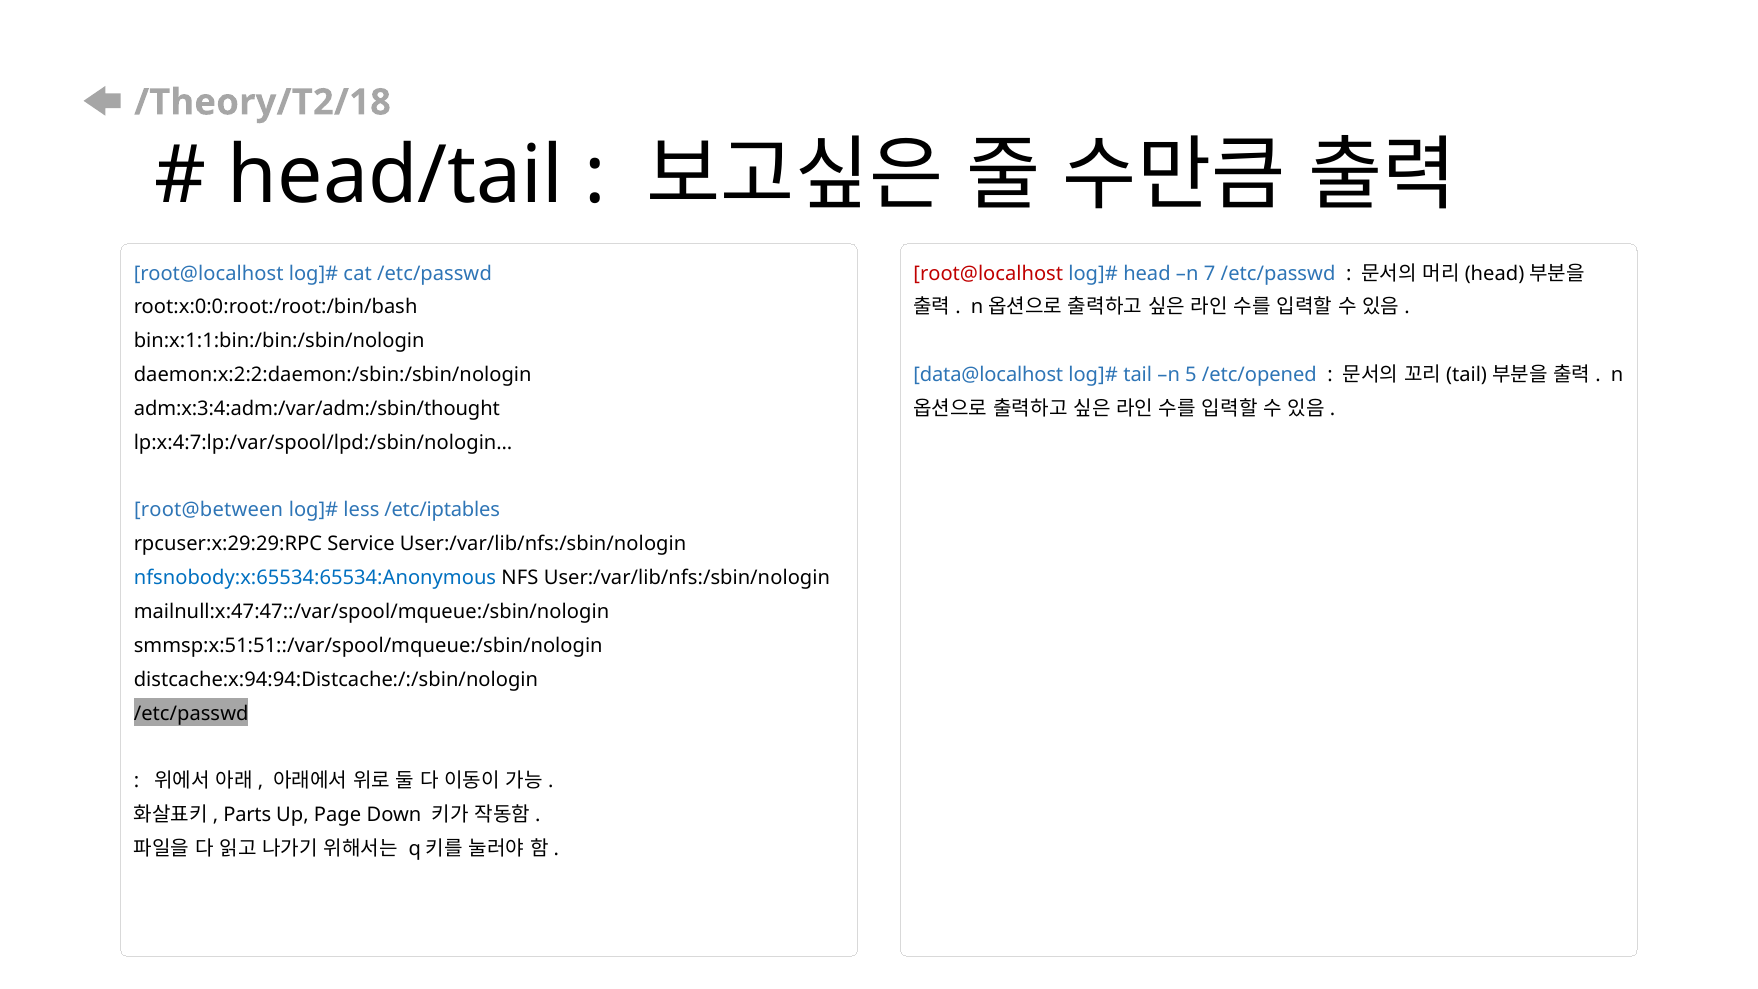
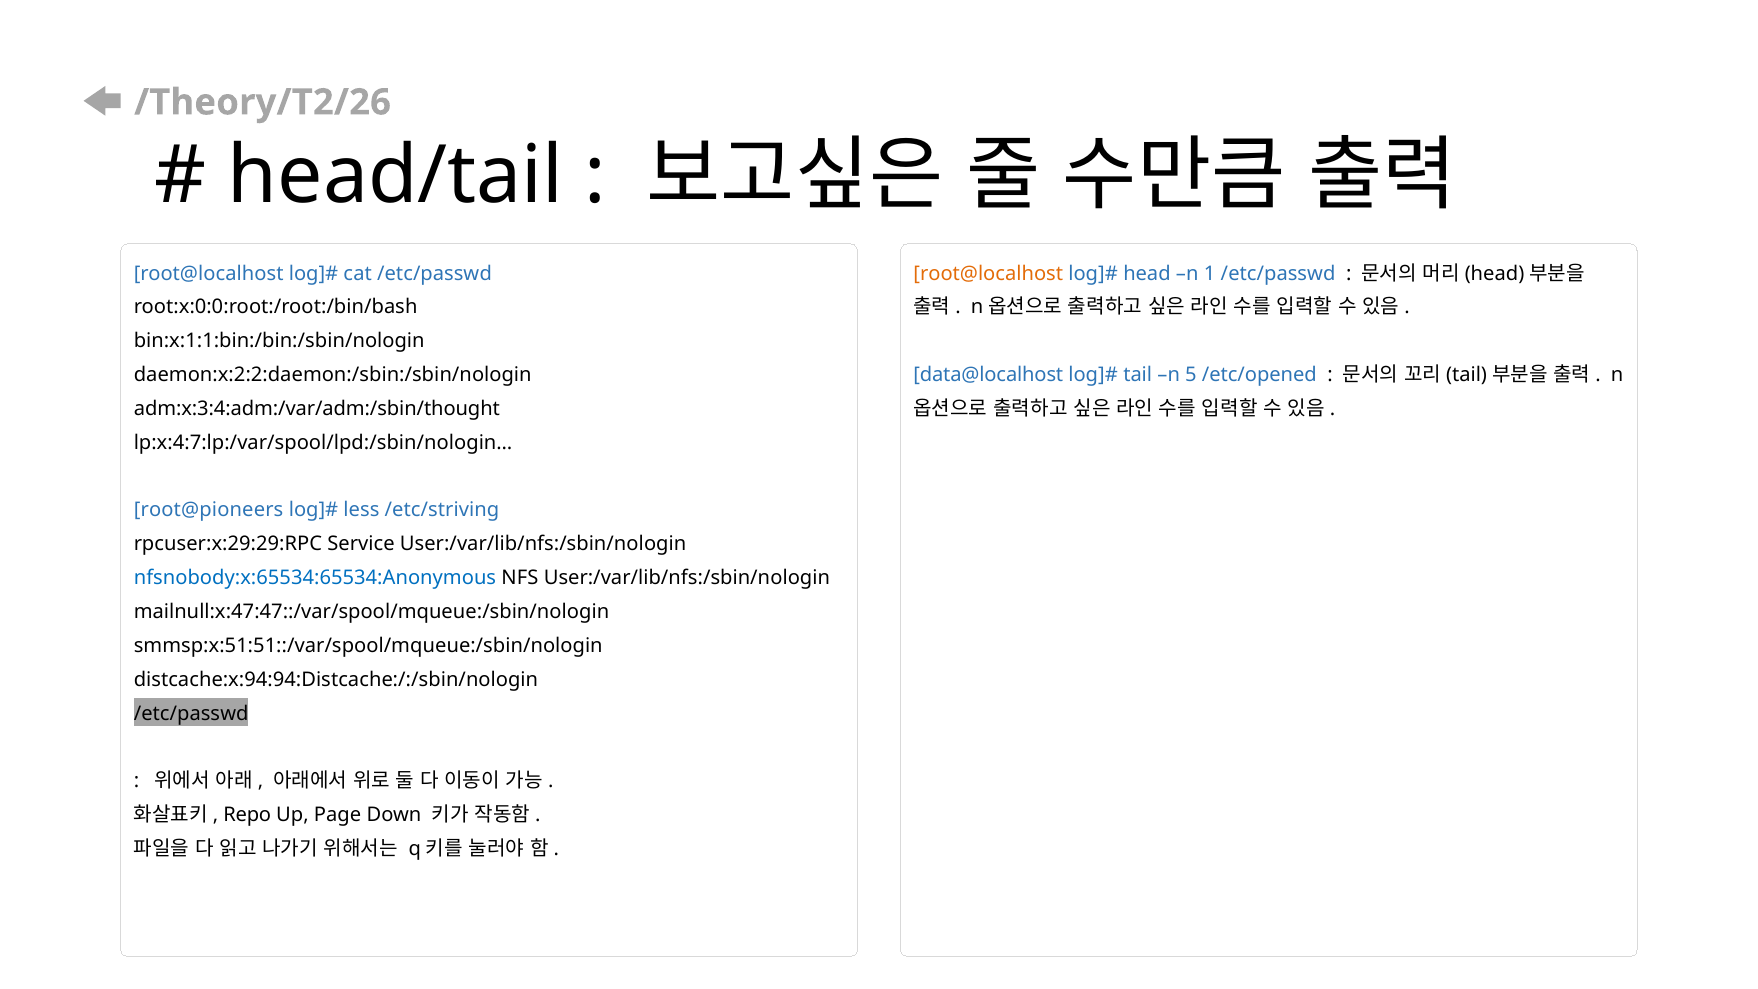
/Theory/T2/18: /Theory/T2/18 -> /Theory/T2/26 (263, 102)
root@localhost colour: red -> orange (988, 273)
7: 7 -> 1 (1210, 273)
root@between: root@between -> root@pioneers (209, 510)
/etc/iptables: /etc/iptables -> /etc/striving (442, 510)
Parts: Parts -> Repo (247, 815)
